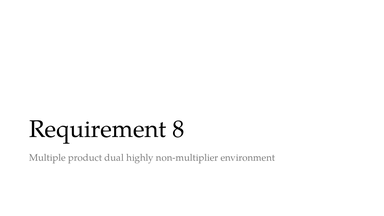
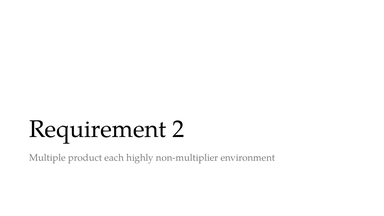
8: 8 -> 2 (178, 129)
dual: dual -> each (114, 158)
